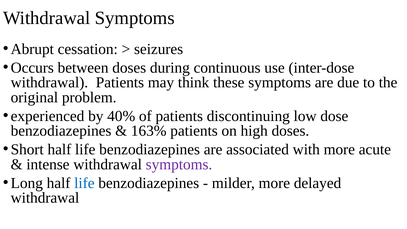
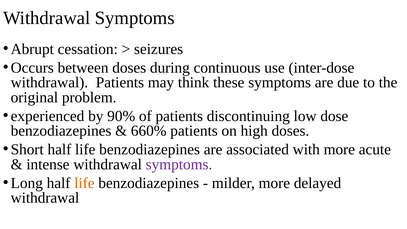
40%: 40% -> 90% (121, 116)
163%: 163% -> 660% (149, 131)
life colour: blue -> orange (84, 183)
